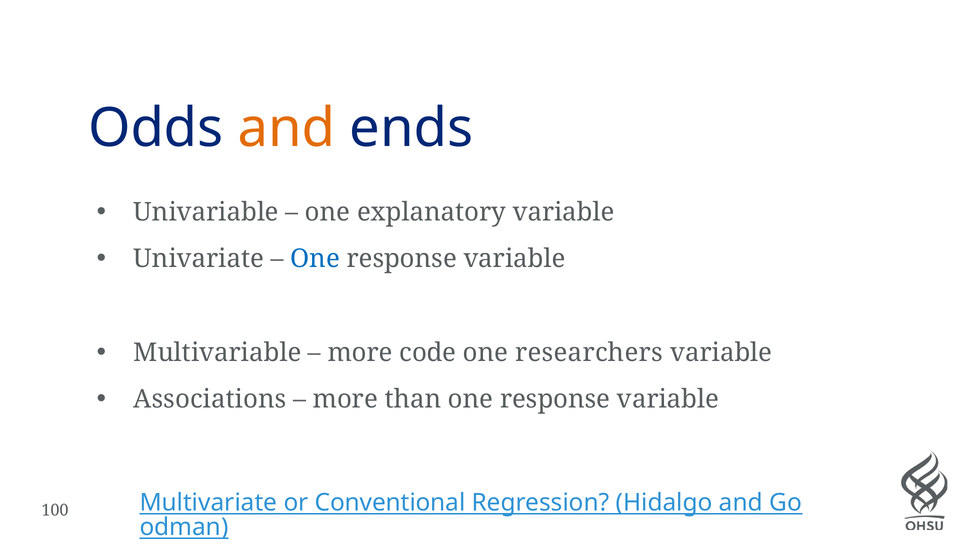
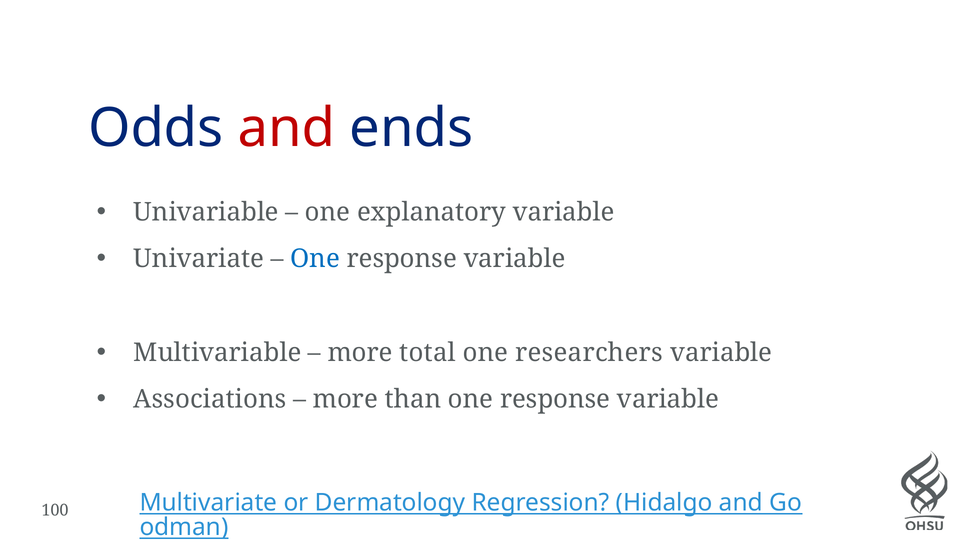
and colour: orange -> red (286, 128)
code: code -> total (428, 353)
Conventional: Conventional -> Dermatology (390, 503)
